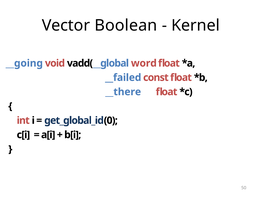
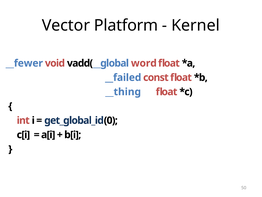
Boolean: Boolean -> Platform (126, 25)
__going: __going -> __fewer (24, 63)
__there: __there -> __thing (123, 92)
